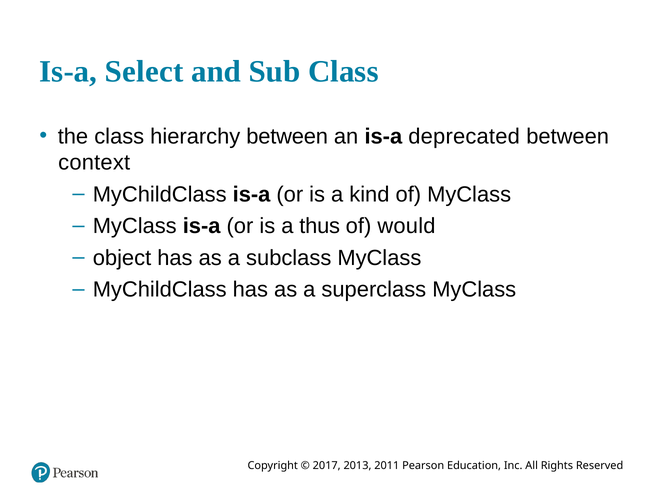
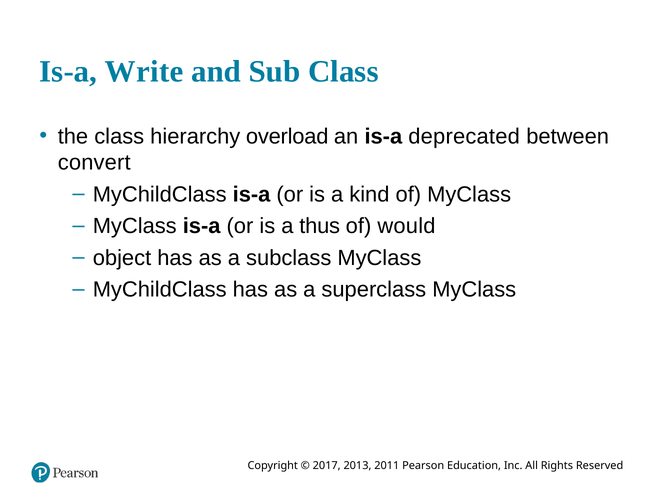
Select: Select -> Write (144, 71)
hierarchy between: between -> overload (287, 136)
context: context -> convert (94, 163)
